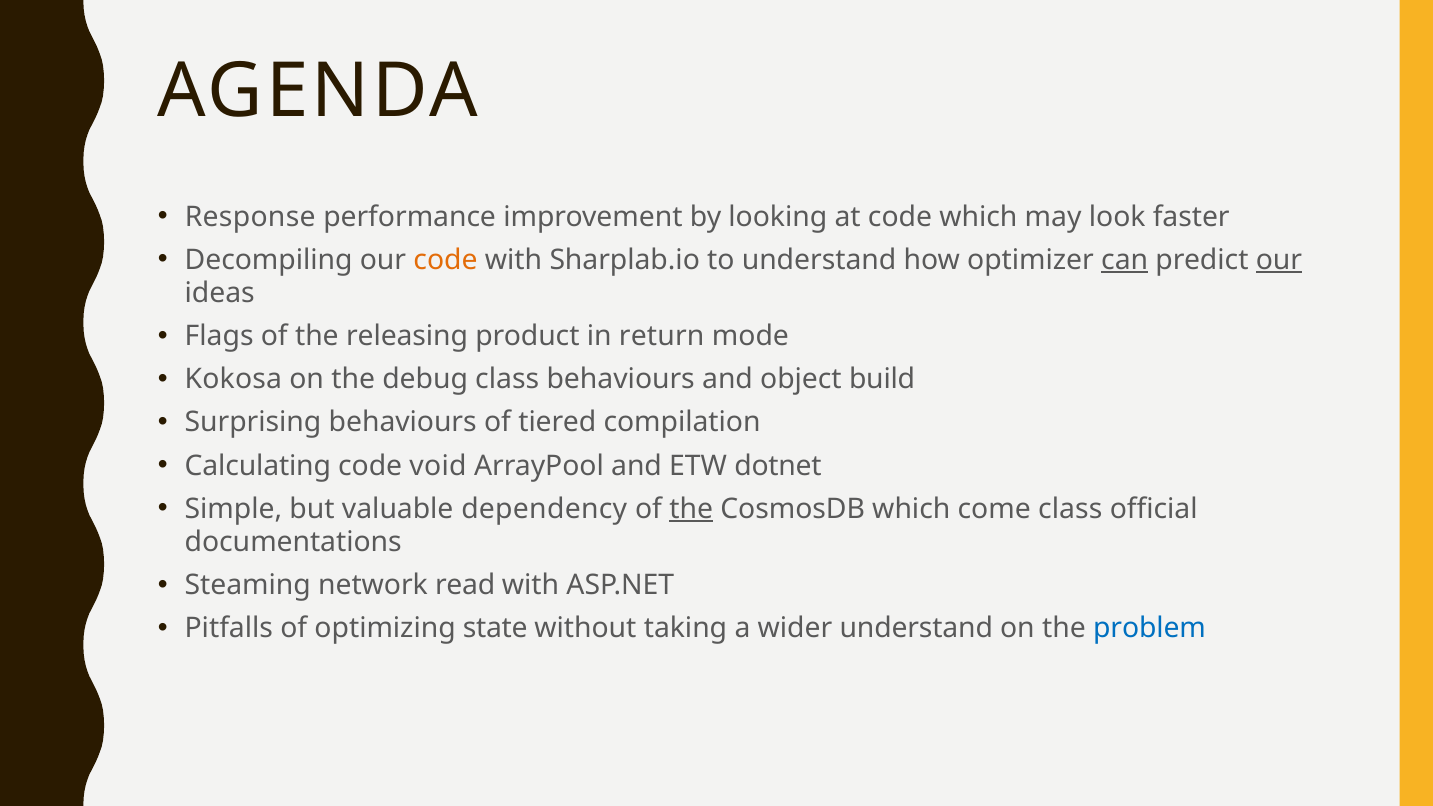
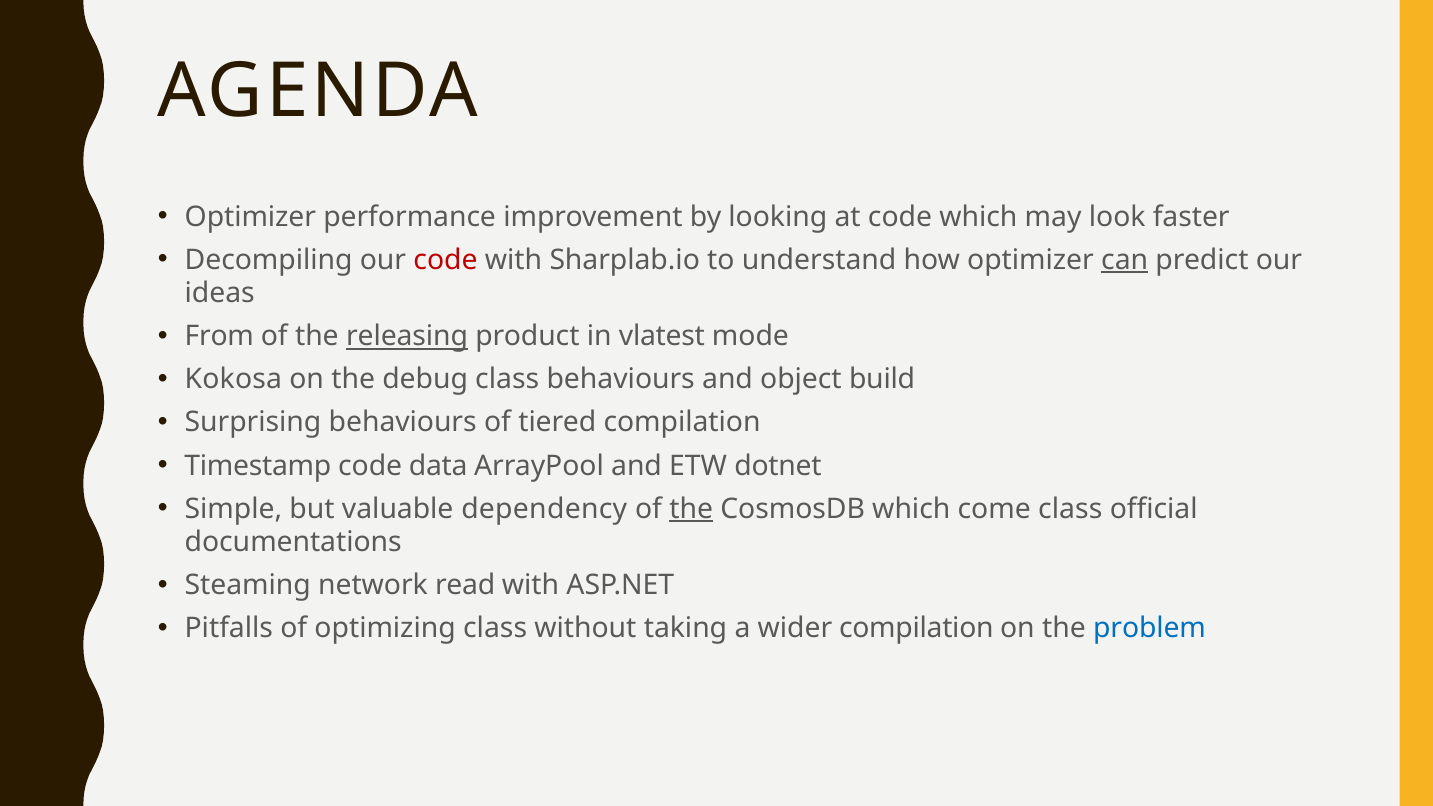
Response: Response -> Optimizer (250, 217)
code colour: orange -> red (446, 260)
our underline: present -> none (1279, 260)
Flags: Flags -> From (219, 337)
releasing underline: none -> present (407, 337)
return: return -> vlatest (662, 337)
Calculating: Calculating -> Timestamp (258, 466)
void: void -> data (438, 466)
optimizing state: state -> class (495, 628)
wider understand: understand -> compilation (916, 628)
